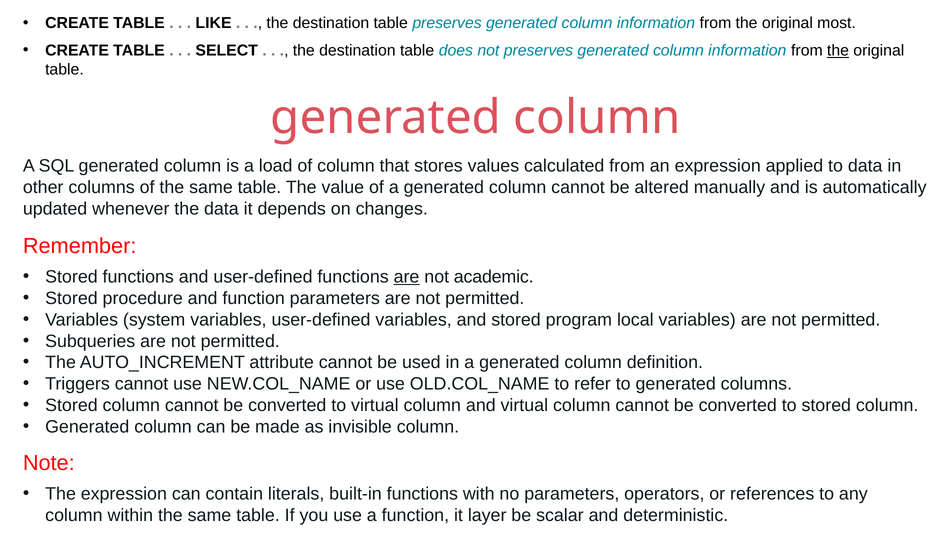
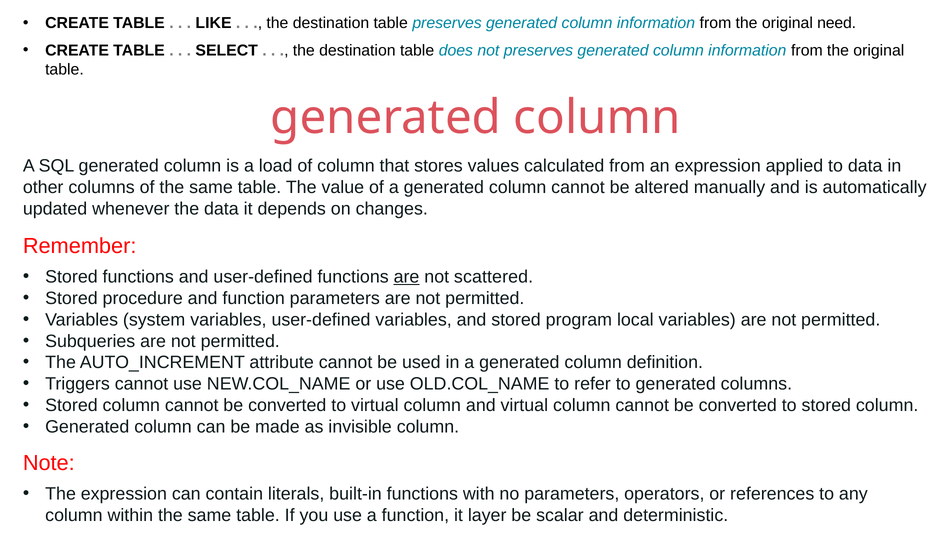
most: most -> need (837, 23)
the underline: present -> none (838, 51)
academic: academic -> scattered (494, 277)
